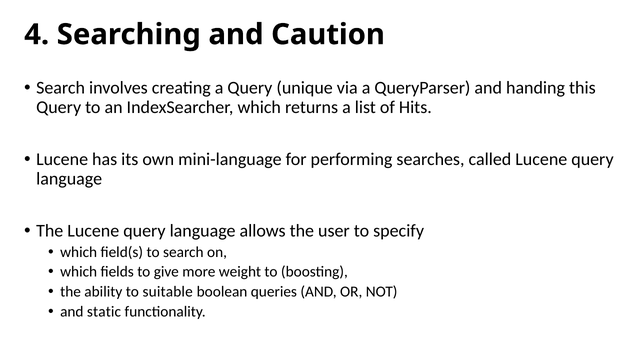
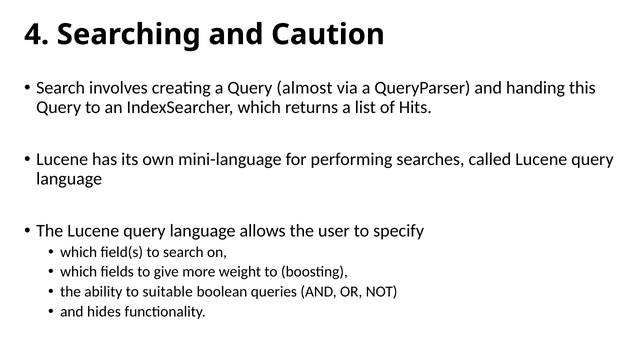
unique: unique -> almost (305, 88)
static: static -> hides (104, 312)
